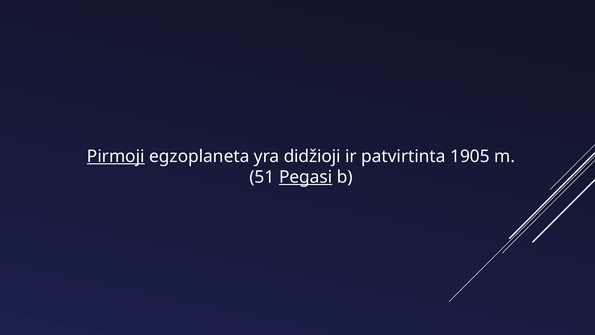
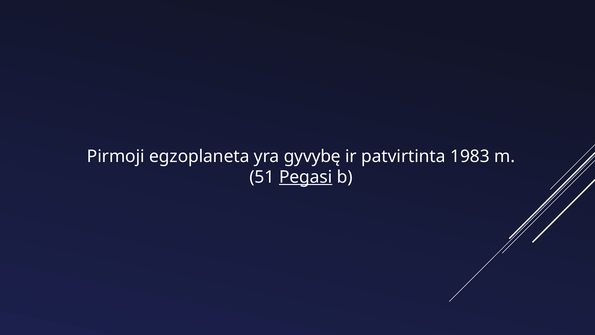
Pirmoji underline: present -> none (116, 156)
didžioji: didžioji -> gyvybę (312, 156)
1905: 1905 -> 1983 (470, 156)
